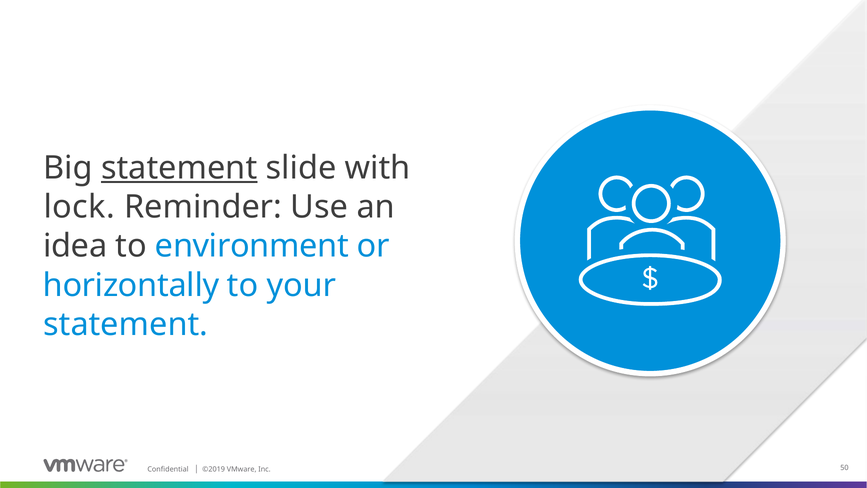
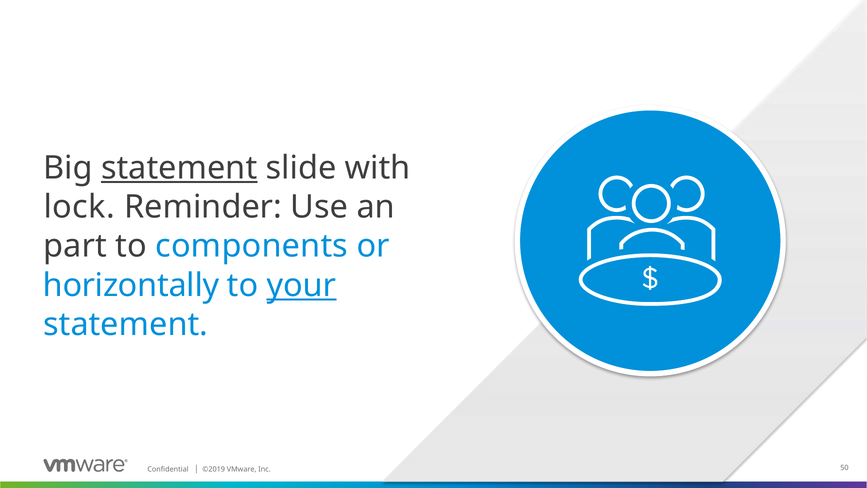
idea: idea -> part (75, 246)
environment: environment -> components (252, 246)
your underline: none -> present (301, 285)
